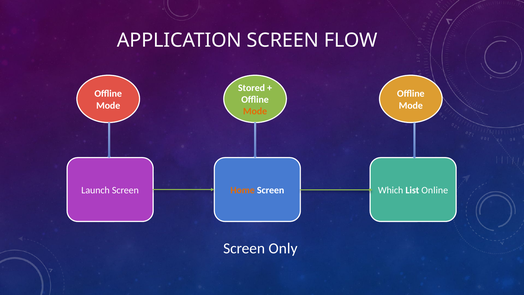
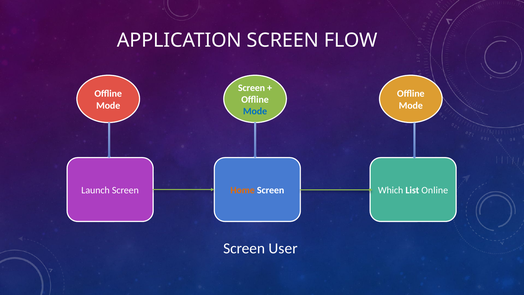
Stored: Stored -> Screen (252, 88)
Mode colour: orange -> blue (255, 111)
Only: Only -> User (283, 248)
